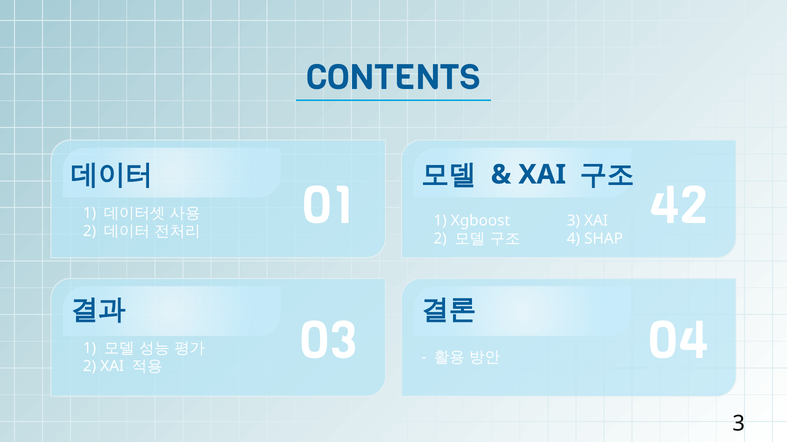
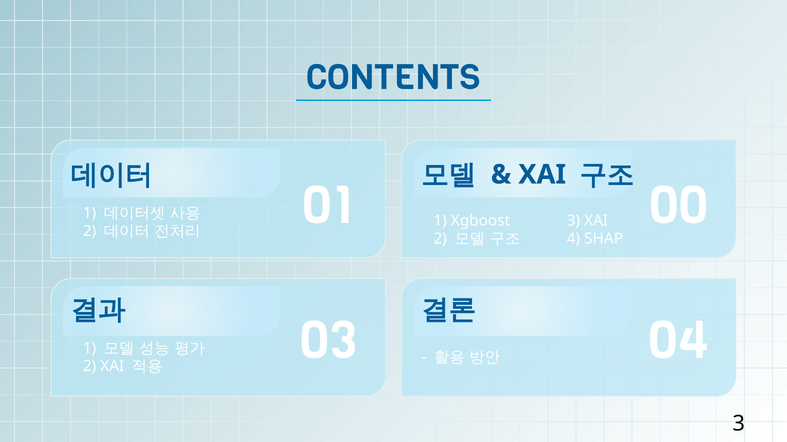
42: 42 -> 00 (679, 206)
